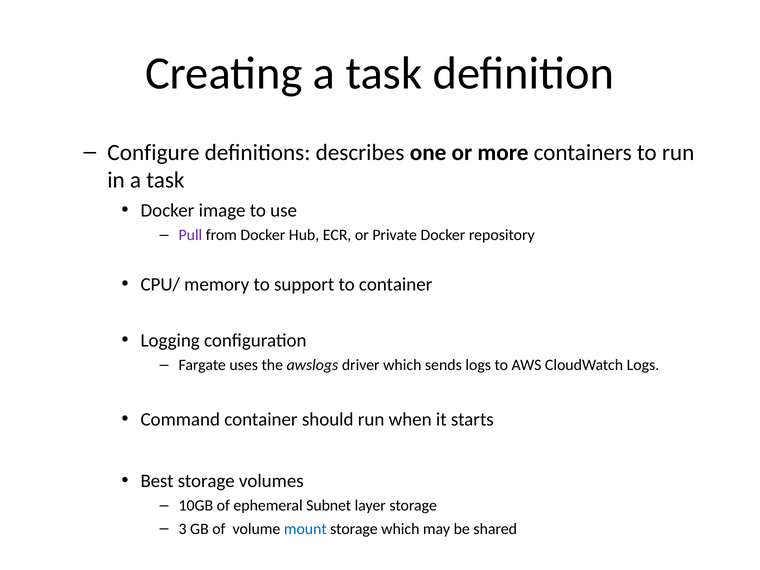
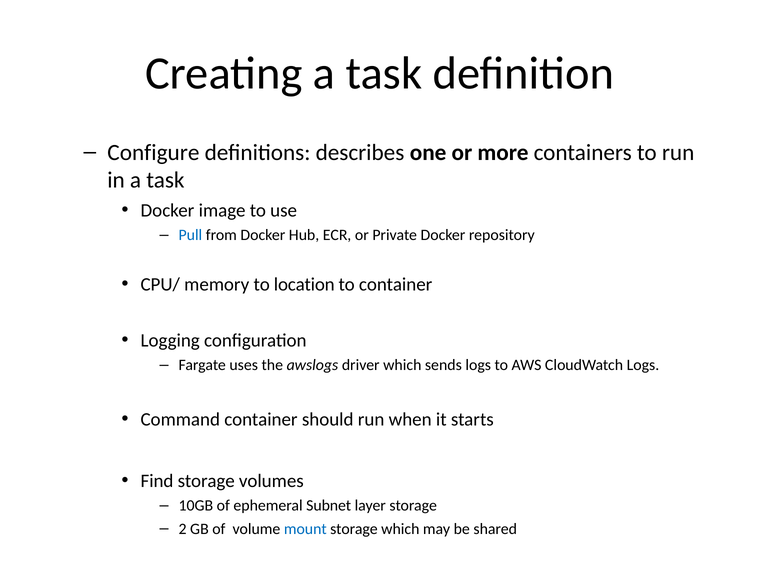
Pull colour: purple -> blue (190, 235)
support: support -> location (304, 285)
Best: Best -> Find (157, 481)
3: 3 -> 2 (183, 529)
